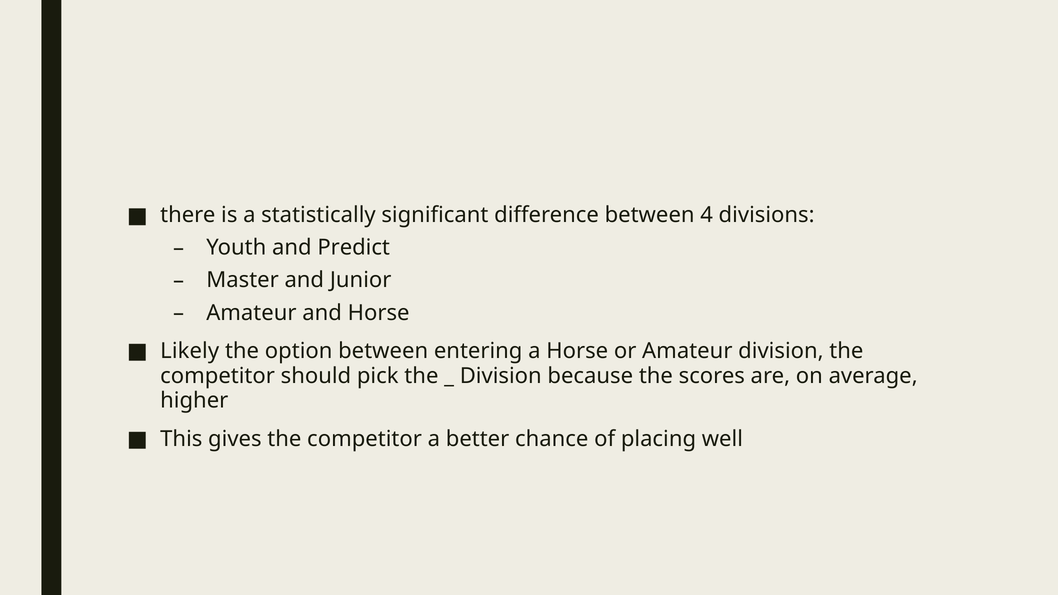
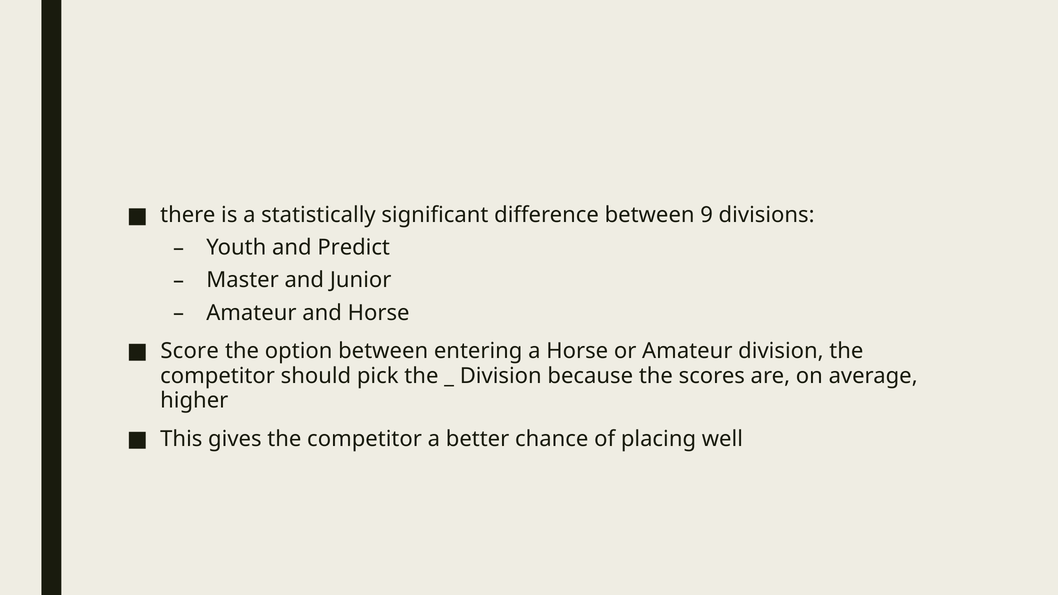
4: 4 -> 9 (707, 215)
Likely: Likely -> Score (190, 351)
